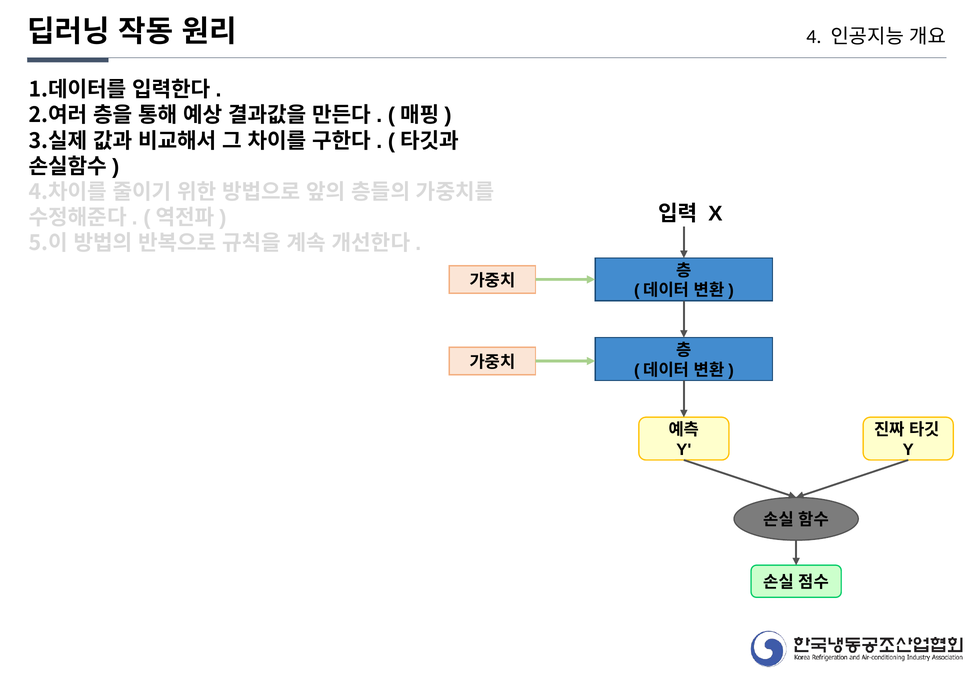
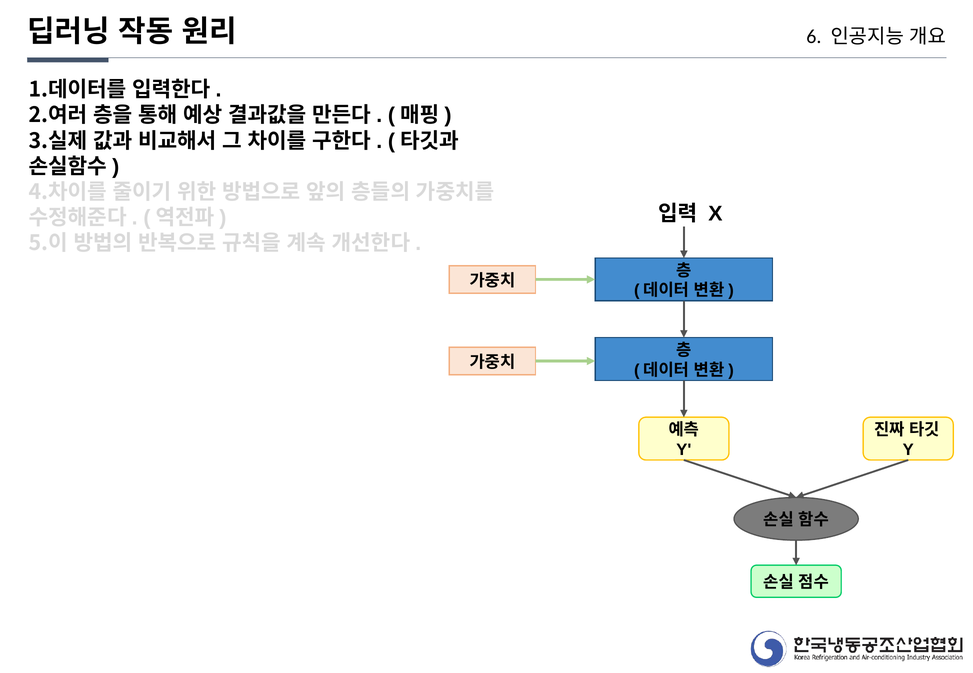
4: 4 -> 6 (814, 37)
